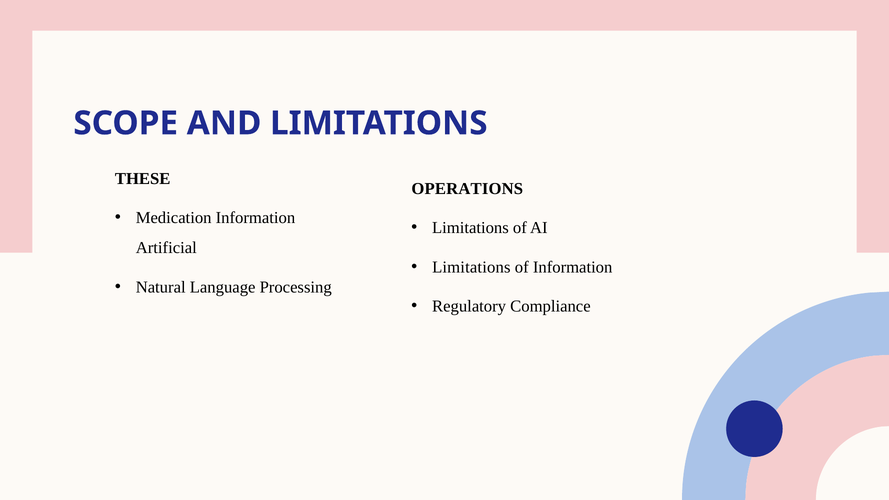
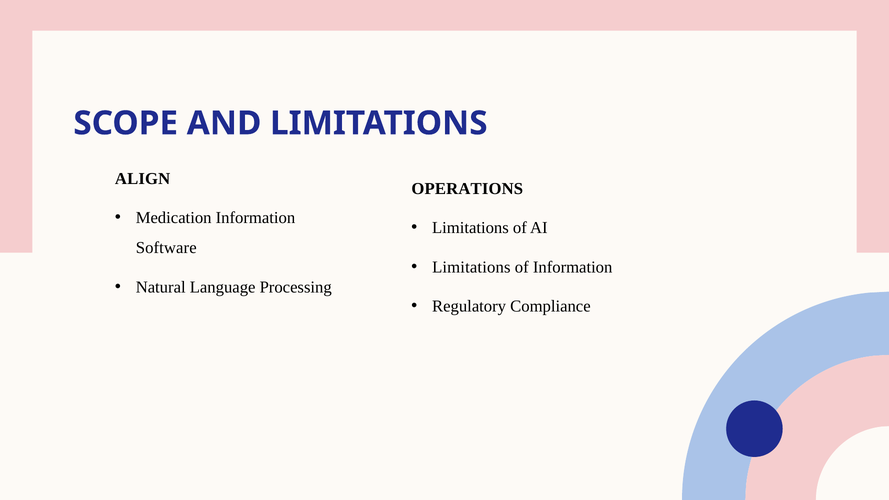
THESE: THESE -> ALIGN (143, 179)
Artificial: Artificial -> Software (166, 248)
